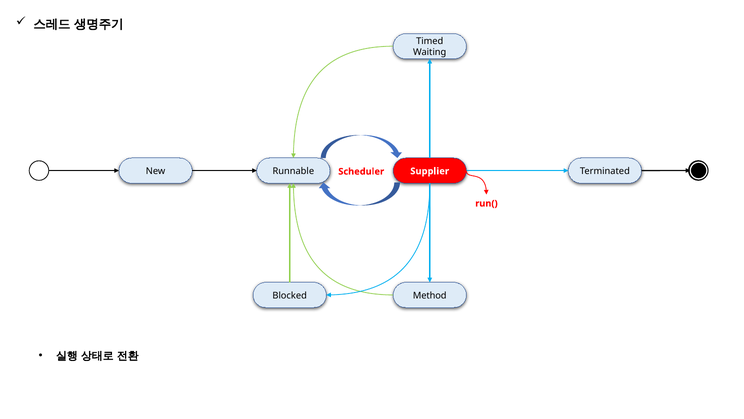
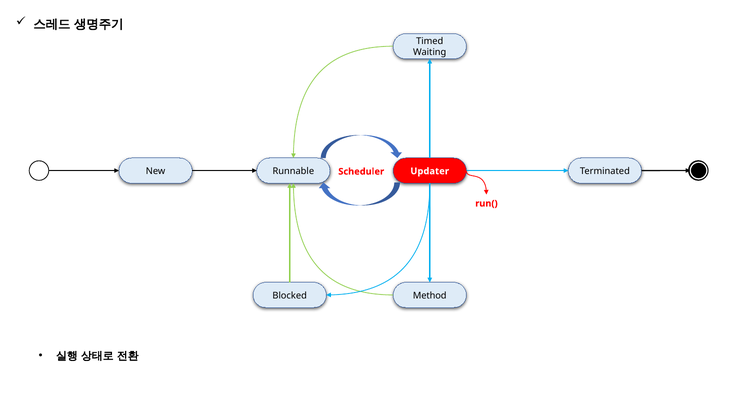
Supplier: Supplier -> Updater (430, 171)
